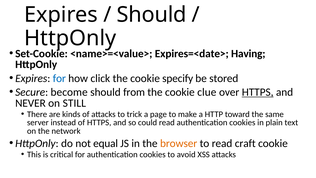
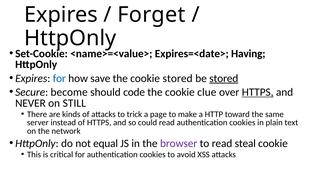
Should: Should -> Forget (151, 15)
click: click -> save (100, 78)
cookie specify: specify -> stored (178, 78)
stored underline: none -> present (224, 78)
from: from -> code (134, 92)
browser colour: orange -> purple (179, 143)
craft: craft -> steal (245, 143)
